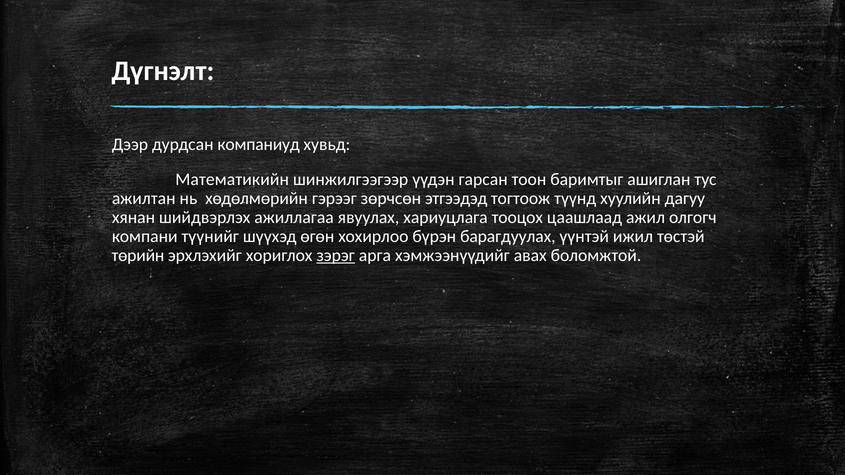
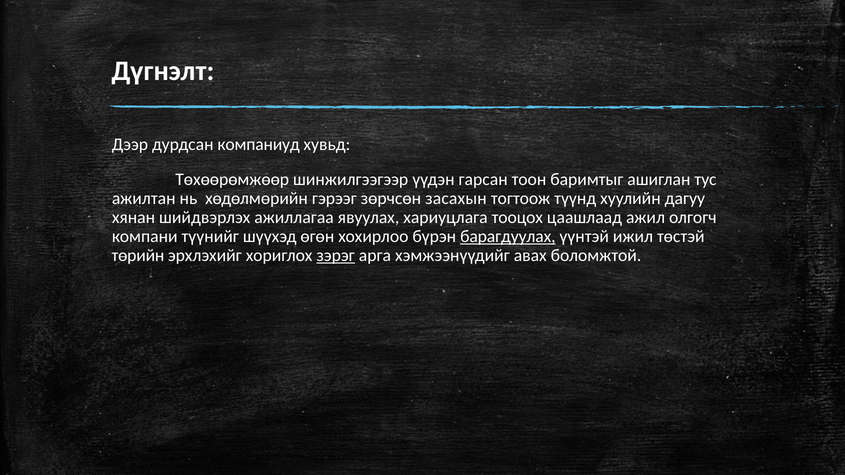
Математикийн: Математикийн -> Төхөөрөмжөөр (232, 180)
этгээдэд: этгээдэд -> засахын (456, 199)
барагдуулах underline: none -> present (508, 237)
